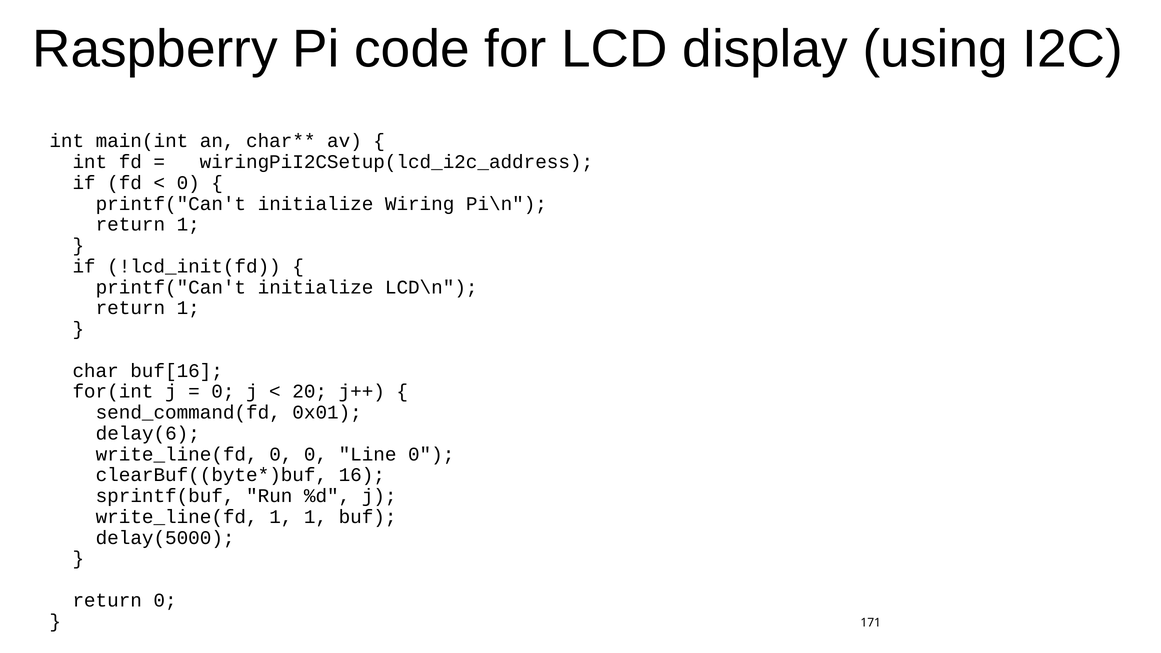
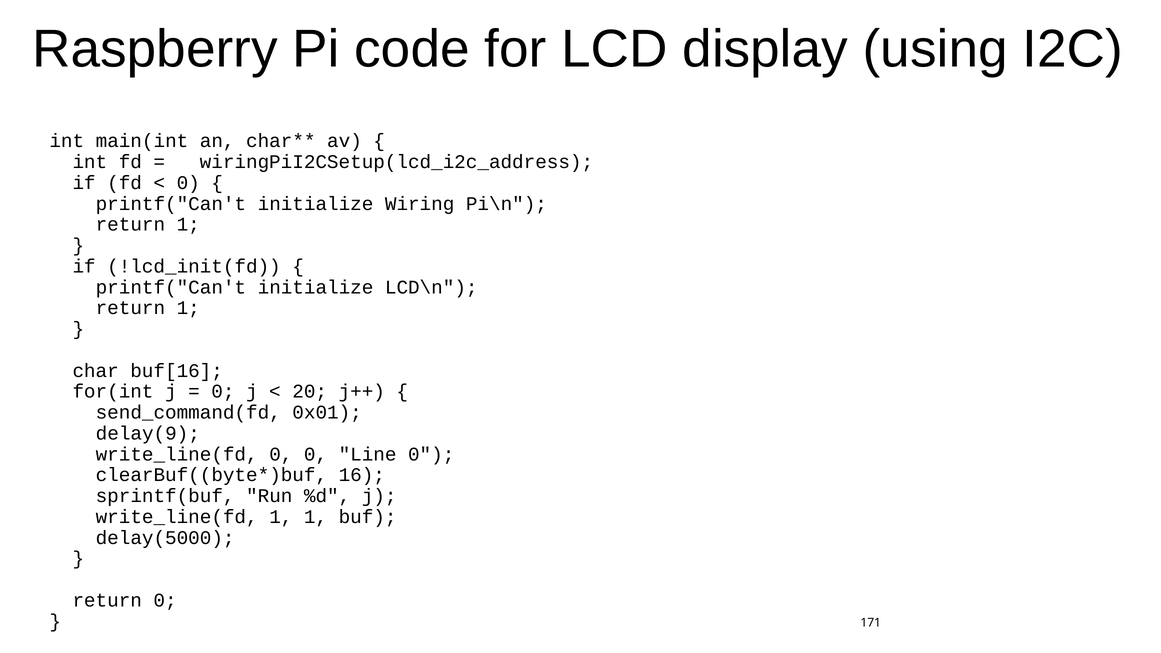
delay(6: delay(6 -> delay(9 (148, 433)
